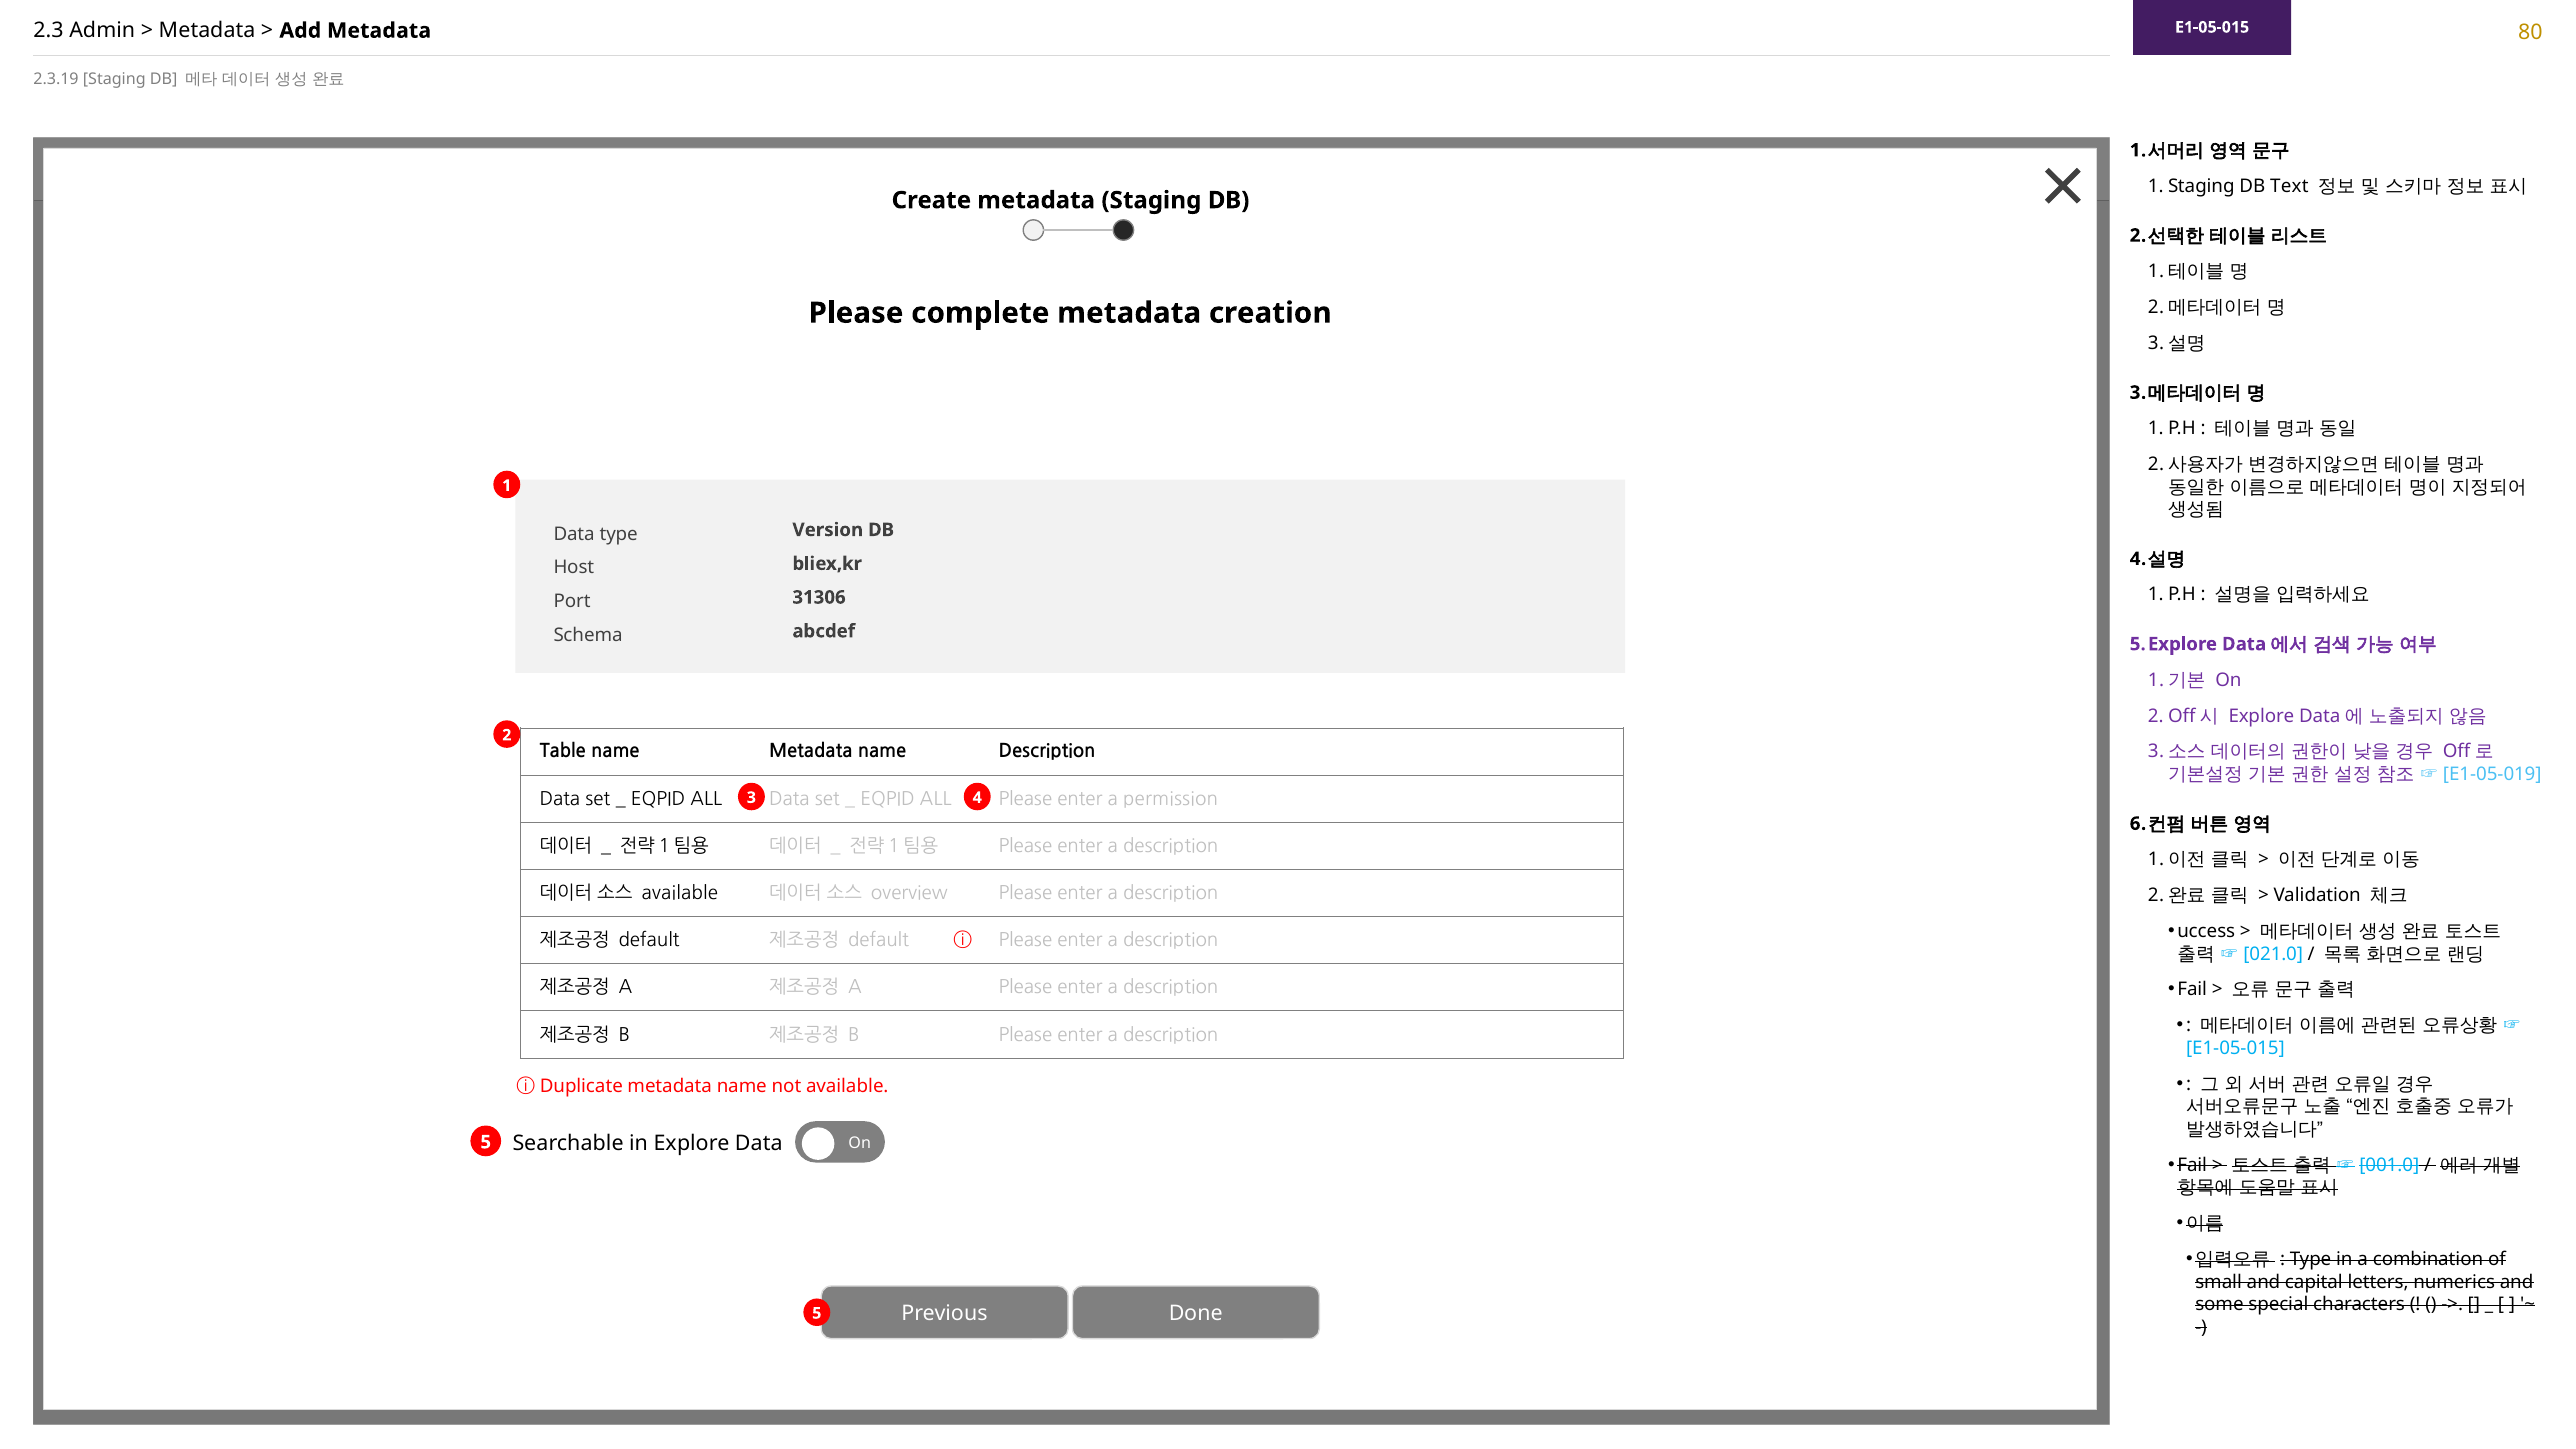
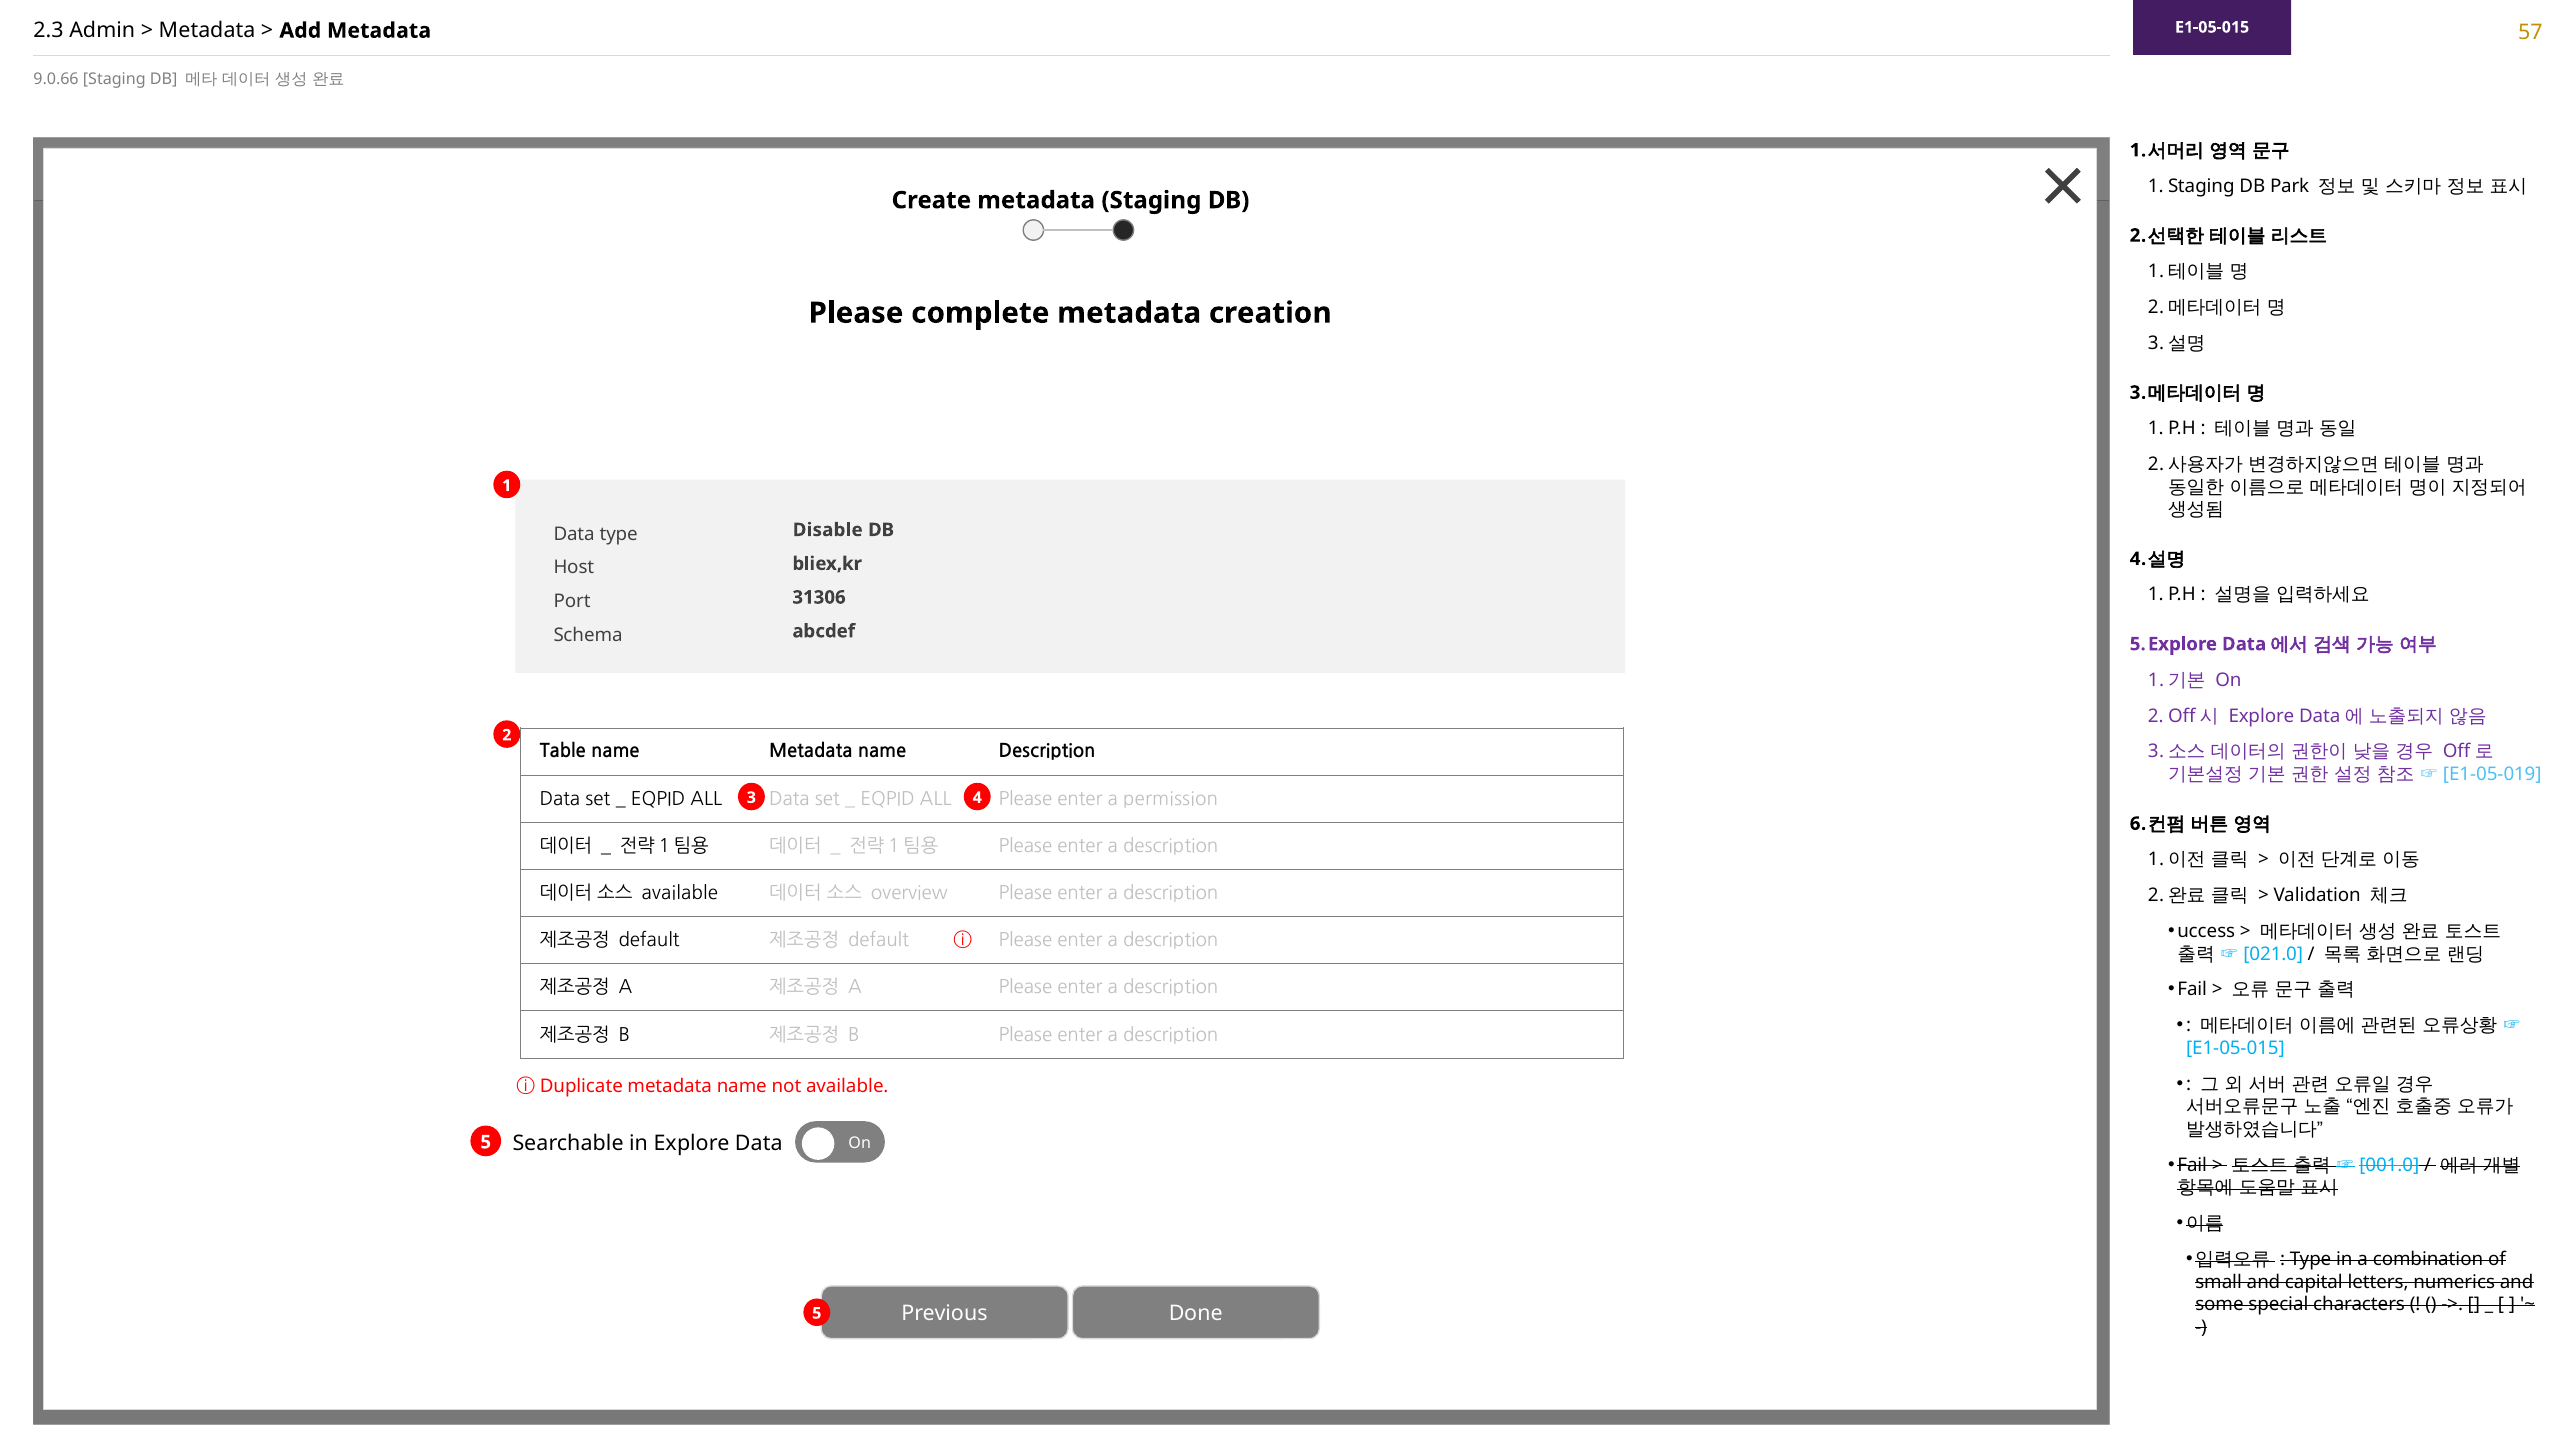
80: 80 -> 57 (2530, 32)
2.3.19: 2.3.19 -> 9.0.66 (56, 79)
Text: Text -> Park (2290, 186)
Version: Version -> Disable (828, 530)
